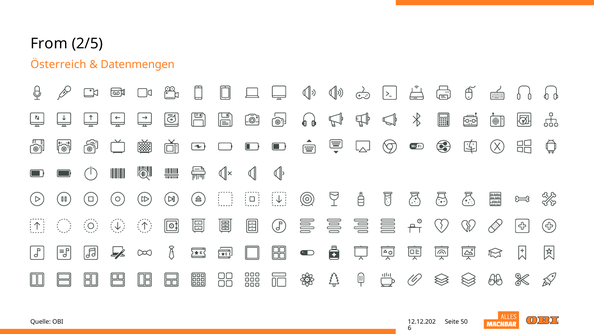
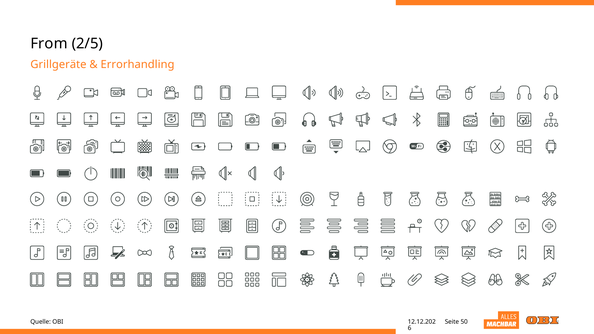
Österreich: Österreich -> Grillgeräte (58, 65)
Datenmengen: Datenmengen -> Errorhandling (137, 65)
